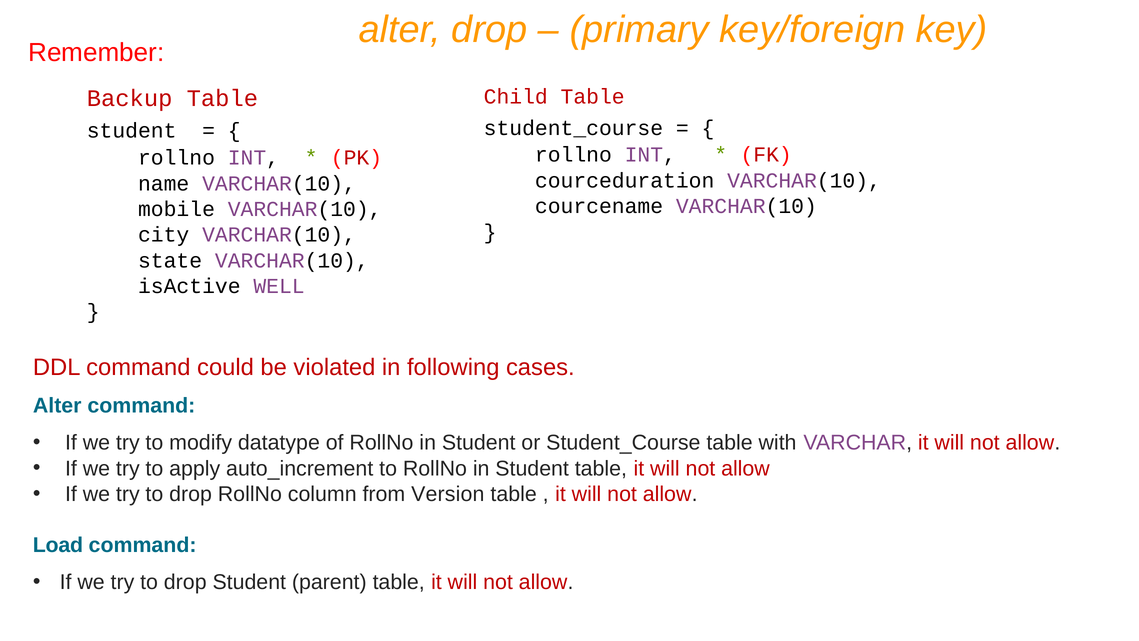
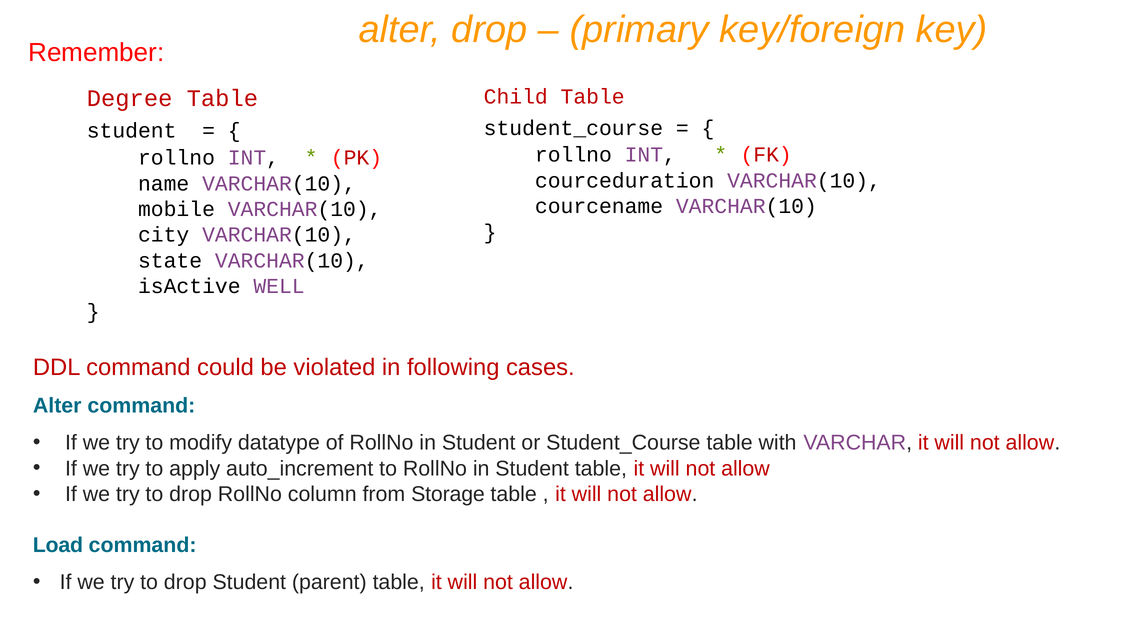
Backup: Backup -> Degree (130, 98)
Version: Version -> Storage (448, 494)
